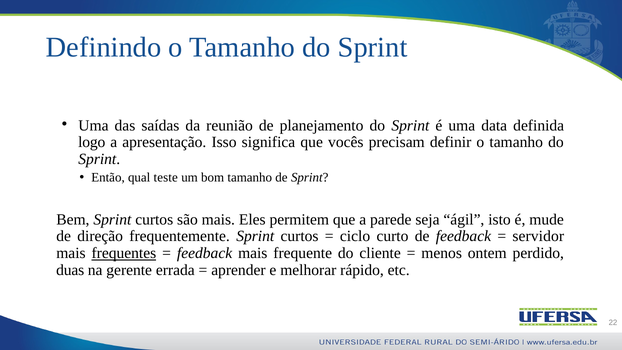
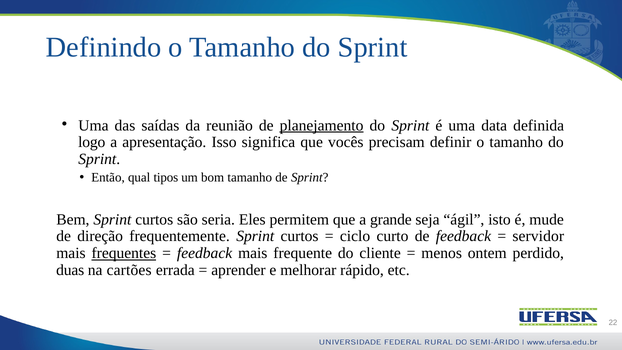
planejamento underline: none -> present (322, 125)
teste: teste -> tipos (166, 178)
são mais: mais -> seria (218, 219)
parede: parede -> grande (391, 219)
gerente: gerente -> cartões (129, 270)
